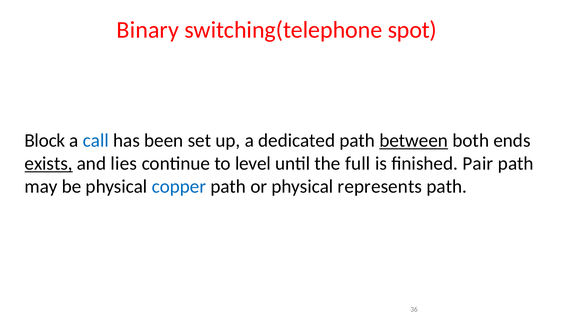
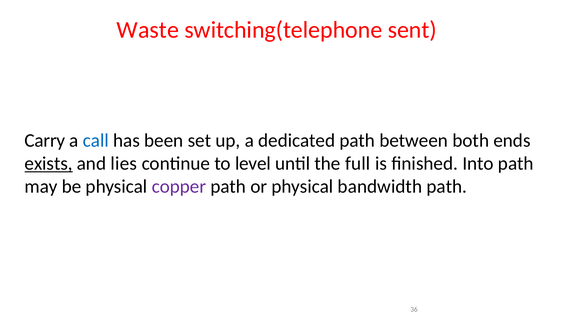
Binary: Binary -> Waste (148, 30)
spot: spot -> sent (412, 30)
Block: Block -> Carry (45, 140)
between underline: present -> none (414, 140)
Pair: Pair -> Into (478, 163)
copper colour: blue -> purple (179, 186)
represents: represents -> bandwidth (380, 186)
